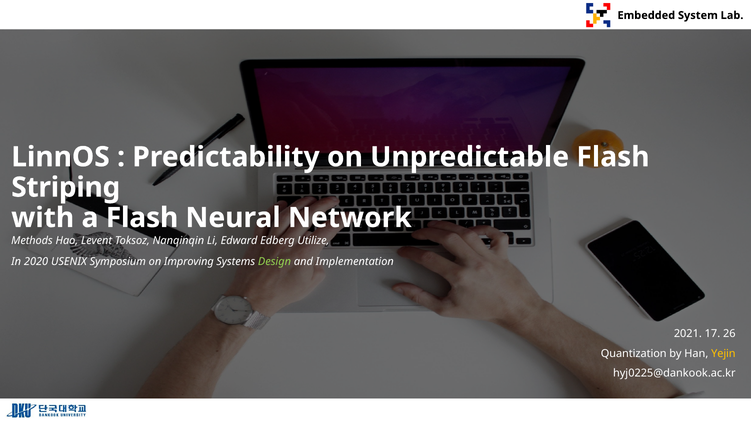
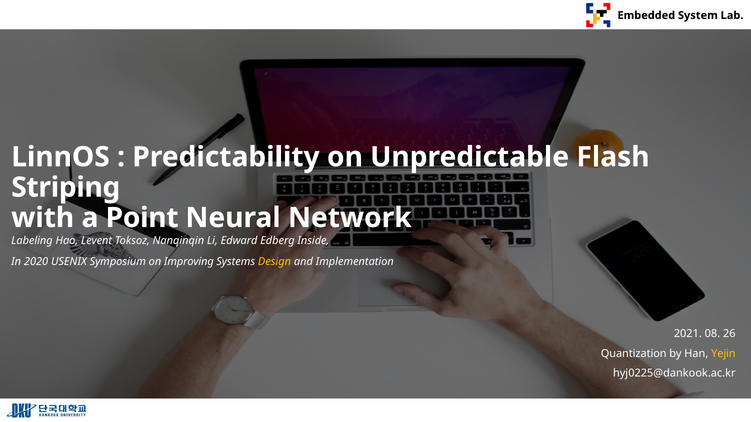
a Flash: Flash -> Point (142, 218)
Methods: Methods -> Labeling (32, 241)
Utilize: Utilize -> Inside (313, 241)
Design colour: light green -> yellow (274, 262)
17: 17 -> 08 (712, 334)
